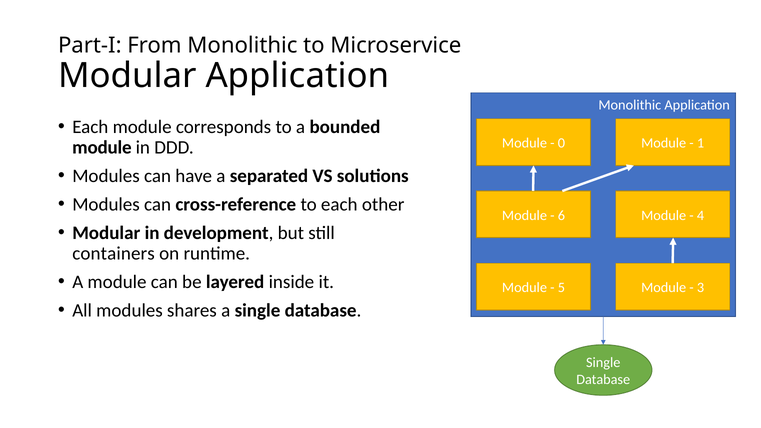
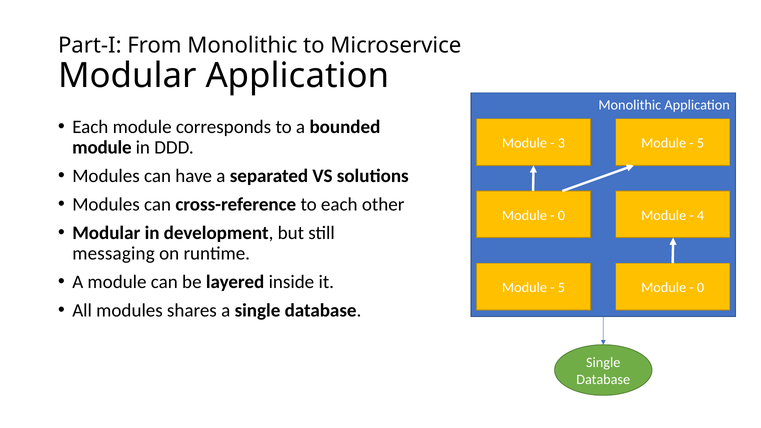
0: 0 -> 3 (561, 143)
1: 1 -> 5 (701, 143)
6: 6 -> 0 (561, 215)
containers: containers -> messaging (114, 253)
3: 3 -> 0 (701, 288)
